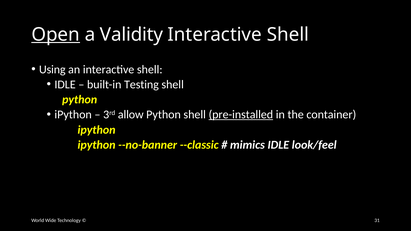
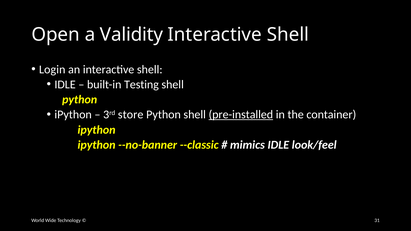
Open underline: present -> none (56, 35)
Using: Using -> Login (52, 69)
allow: allow -> store (131, 115)
